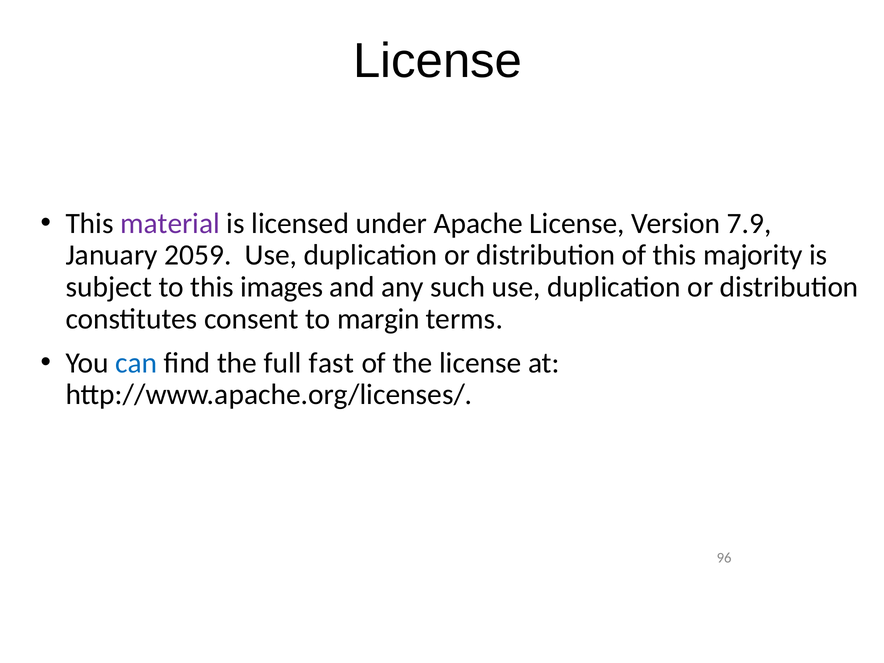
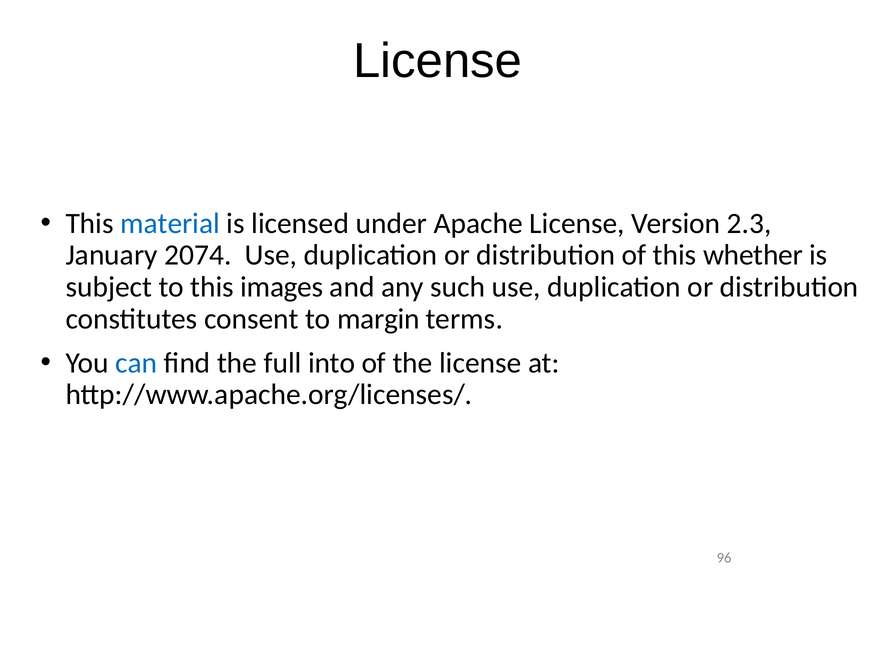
material colour: purple -> blue (170, 223)
7.9: 7.9 -> 2.3 (749, 223)
2059: 2059 -> 2074 (198, 255)
majority: majority -> whether (753, 255)
fast: fast -> into (332, 363)
